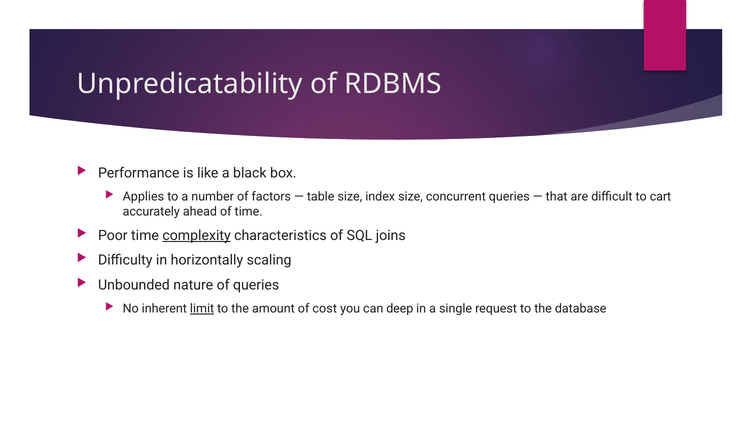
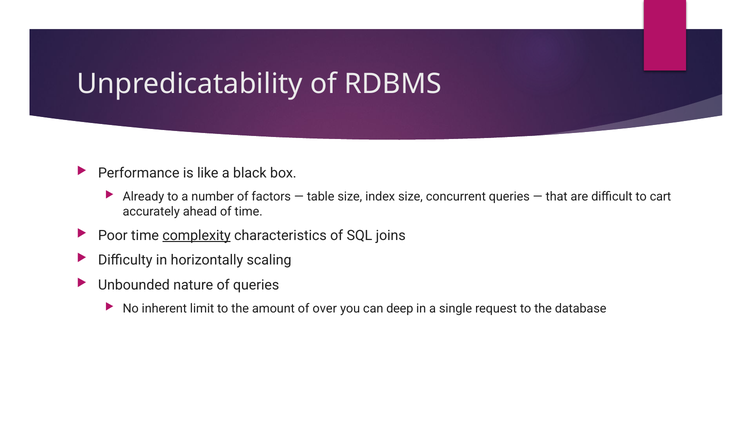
Applies: Applies -> Already (143, 197)
limit underline: present -> none (202, 309)
cost: cost -> over (325, 309)
